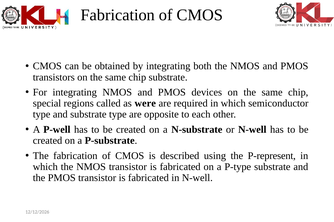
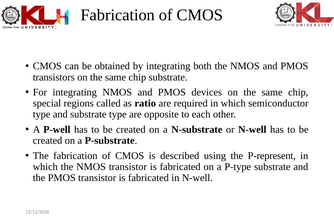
were: were -> ratio (145, 103)
